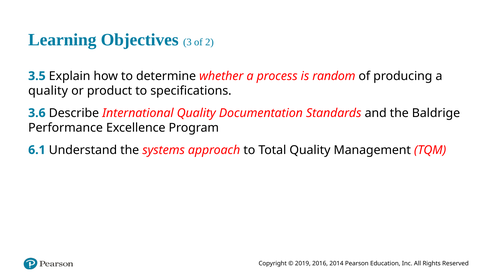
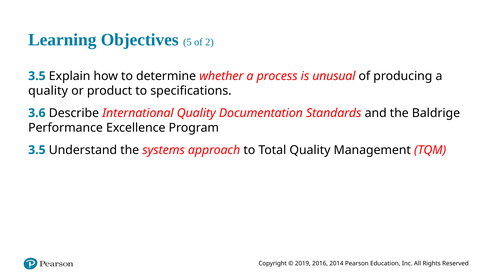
3: 3 -> 5 (187, 42)
random: random -> unusual (334, 76)
6.1: 6.1 -> 3.5 (37, 150)
